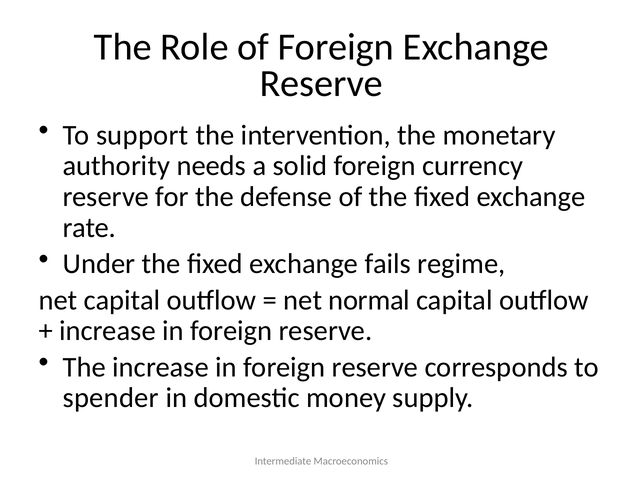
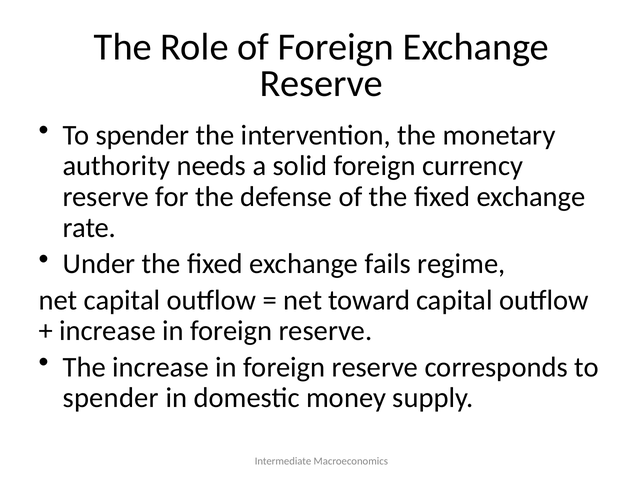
support: support -> spender (142, 135)
normal: normal -> toward (369, 300)
